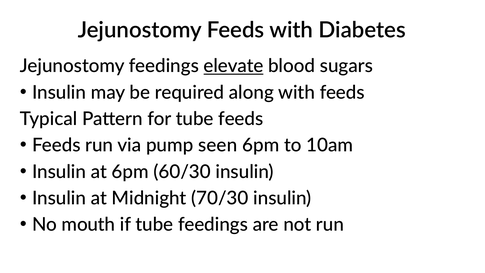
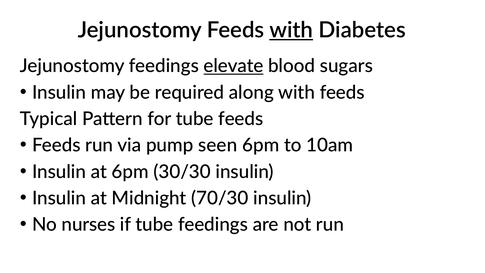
with underline: none -> present (291, 30)
60/30: 60/30 -> 30/30 (182, 172)
mouth: mouth -> nurses (88, 225)
